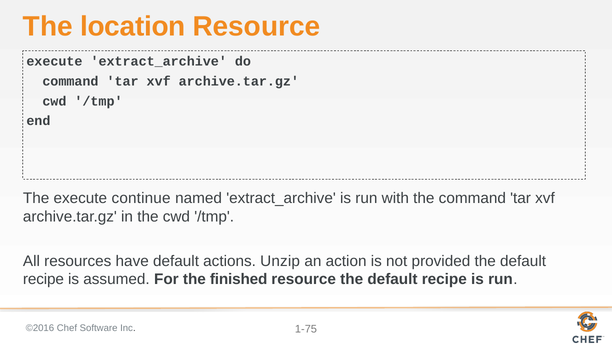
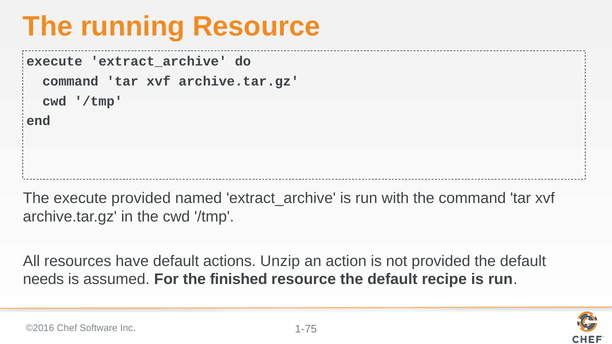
location: location -> running (133, 26)
execute continue: continue -> provided (141, 198)
recipe: recipe -> needs (43, 280)
